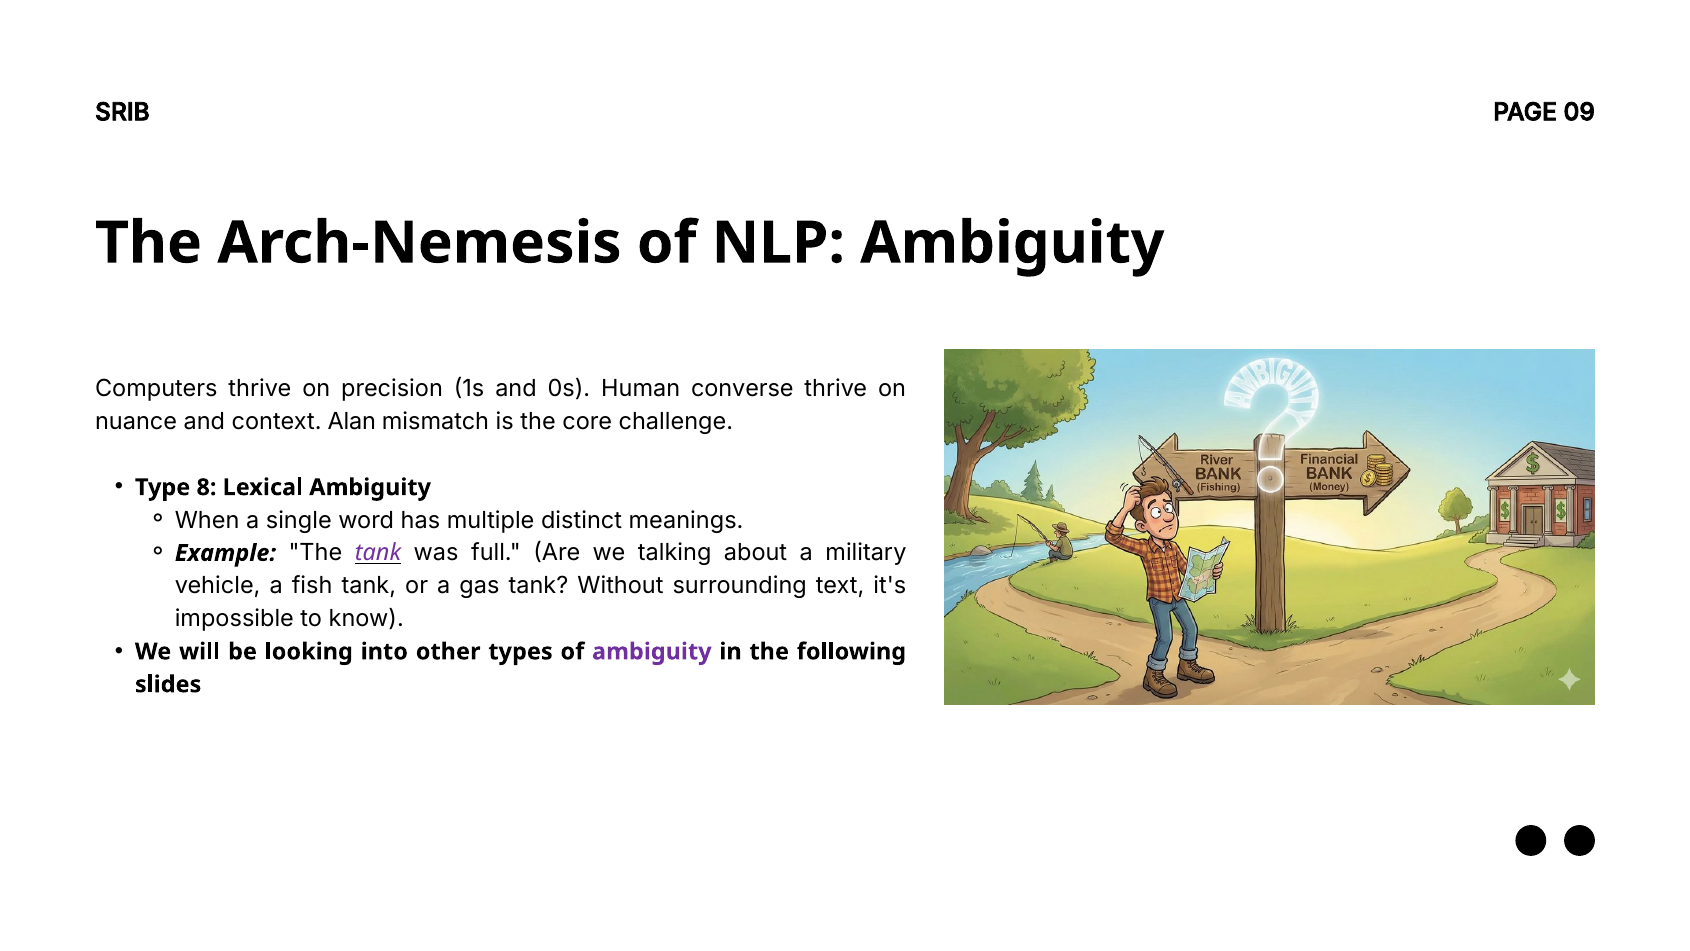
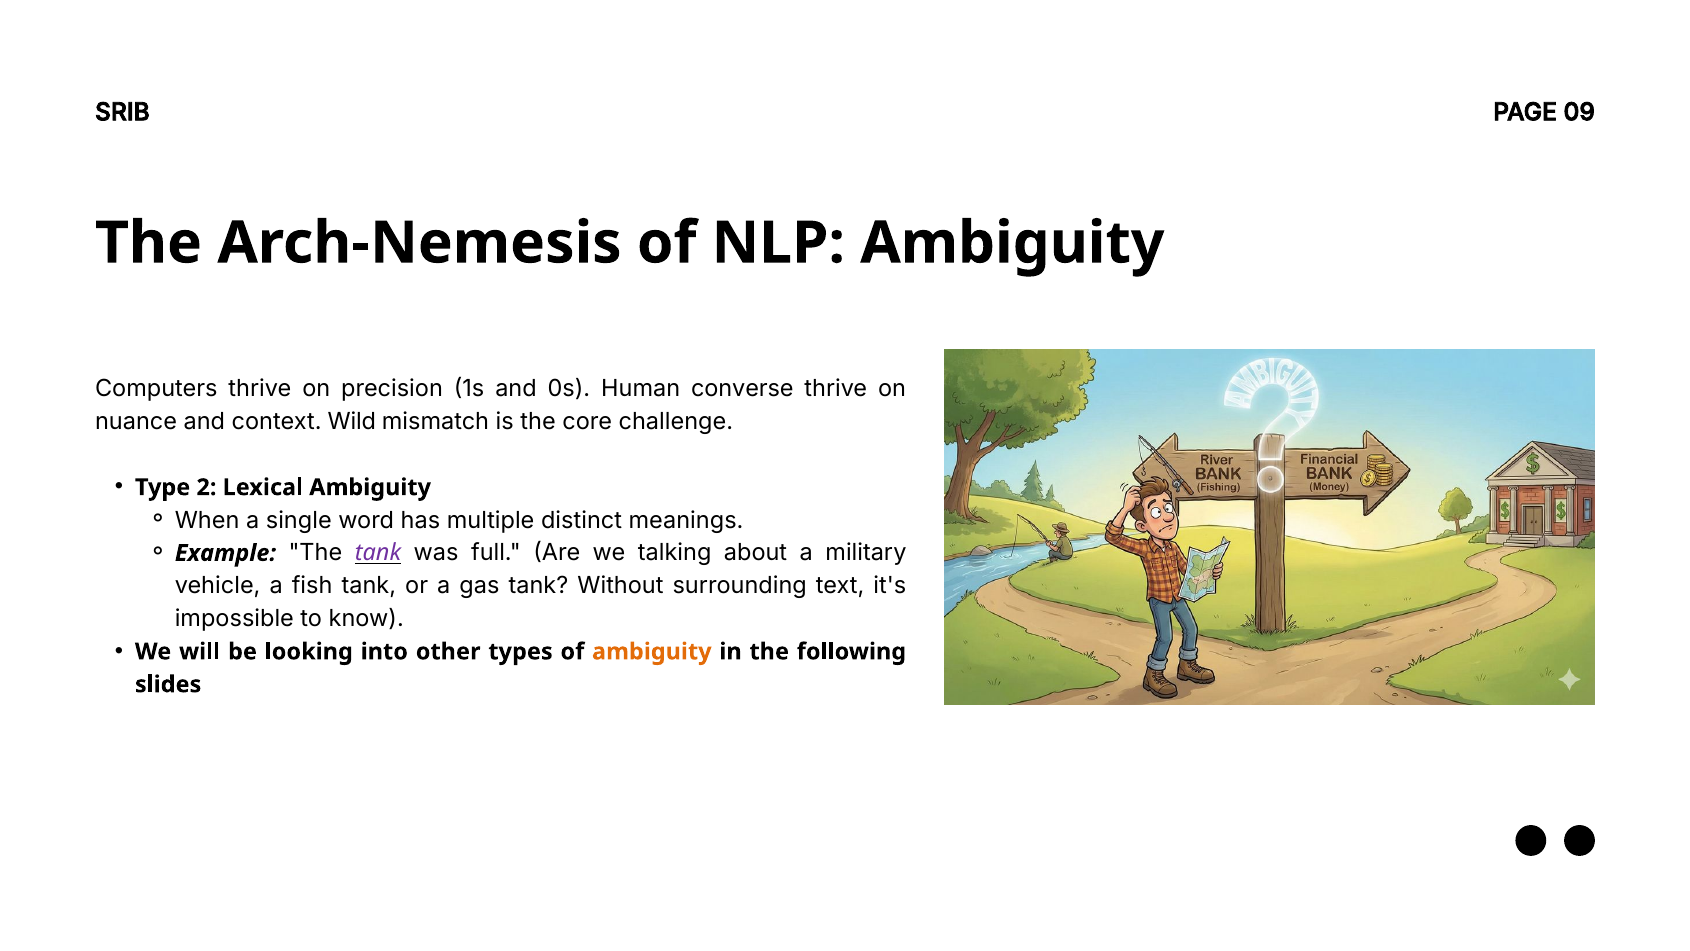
Alan: Alan -> Wild (352, 422)
8: 8 -> 2 (206, 487)
ambiguity colour: purple -> orange (652, 651)
